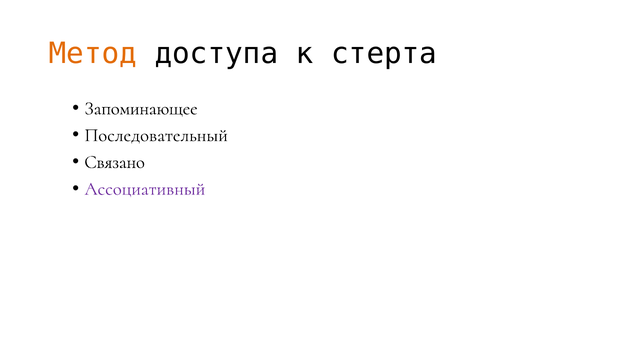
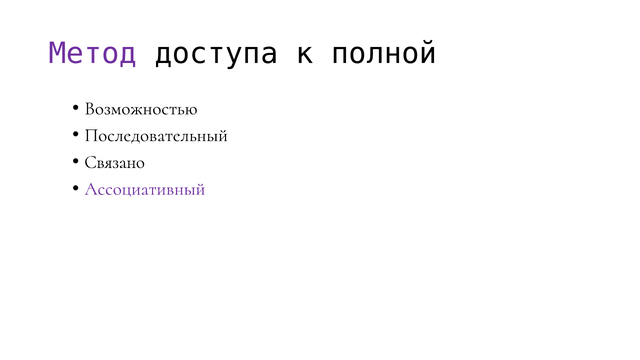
Метод colour: orange -> purple (93, 54)
стерта: стерта -> полной (384, 54)
Запоминающее: Запоминающее -> Возможностью (141, 108)
